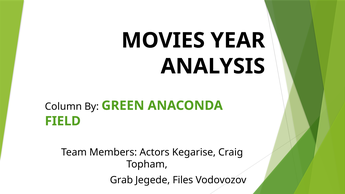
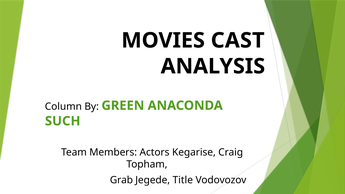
YEAR: YEAR -> CAST (238, 40)
FIELD: FIELD -> SUCH (63, 121)
Files: Files -> Title (183, 180)
